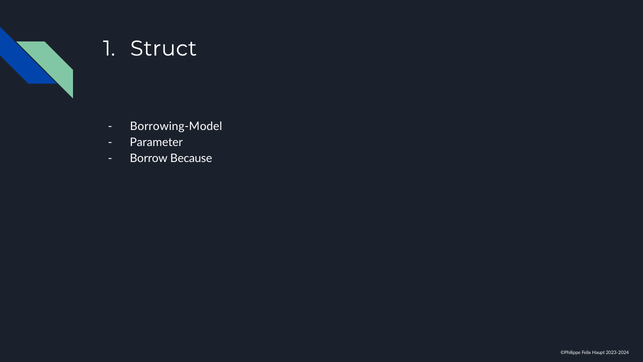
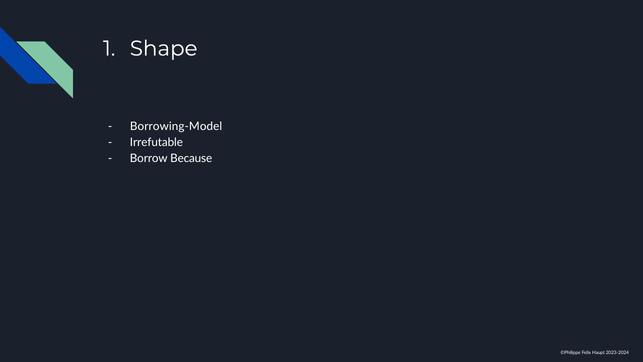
Struct: Struct -> Shape (164, 48)
Parameter: Parameter -> Irrefutable (156, 142)
